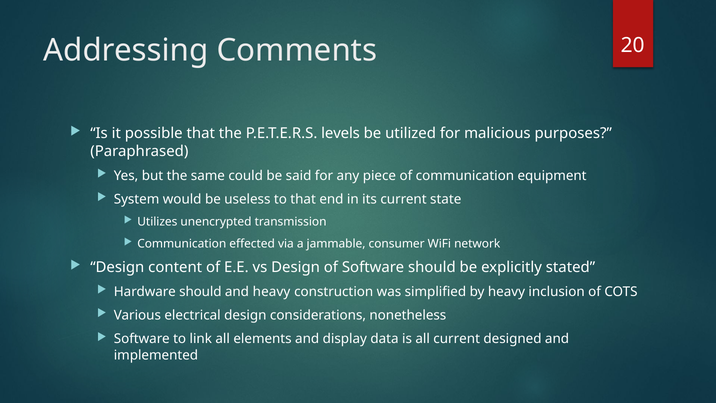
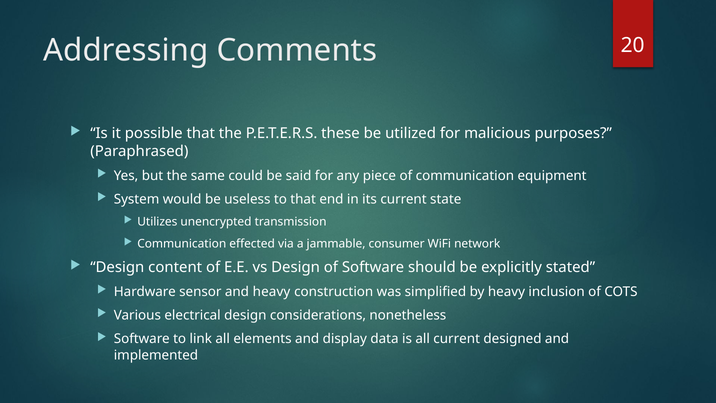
levels: levels -> these (341, 133)
Hardware should: should -> sensor (200, 292)
